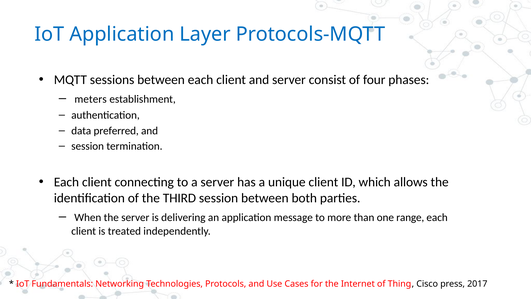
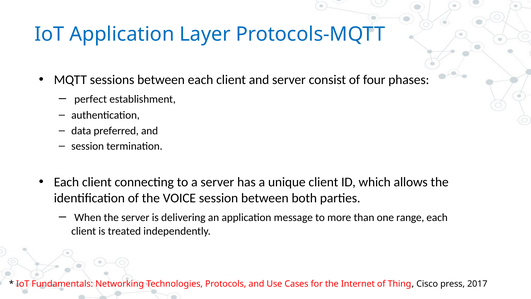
meters: meters -> perfect (91, 99)
THIRD: THIRD -> VOICE (179, 198)
